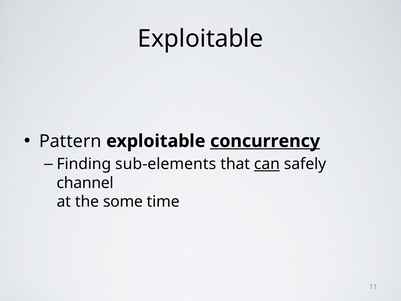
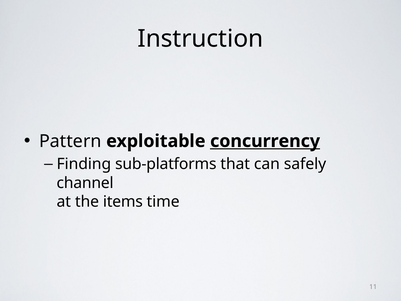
Exploitable: Exploitable -> Instruction (200, 39)
sub-elements: sub-elements -> sub-platforms (166, 164)
can underline: present -> none (267, 164)
some: some -> items (123, 201)
